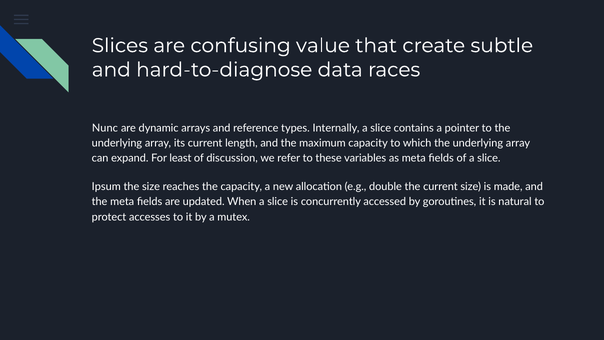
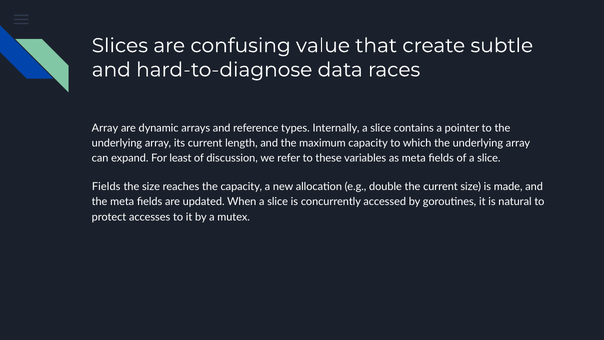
Nunc: Nunc -> Array (105, 128)
Ipsum: Ipsum -> Fields (106, 187)
